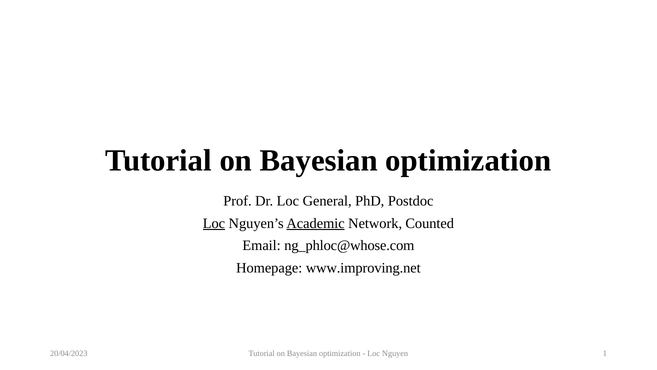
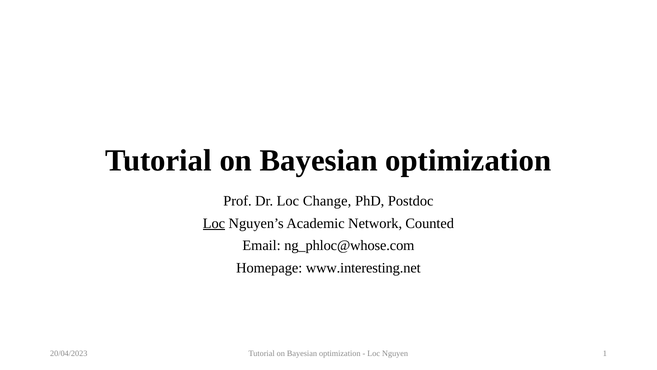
General: General -> Change (327, 201)
Academic underline: present -> none (316, 223)
www.improving.net: www.improving.net -> www.interesting.net (363, 268)
